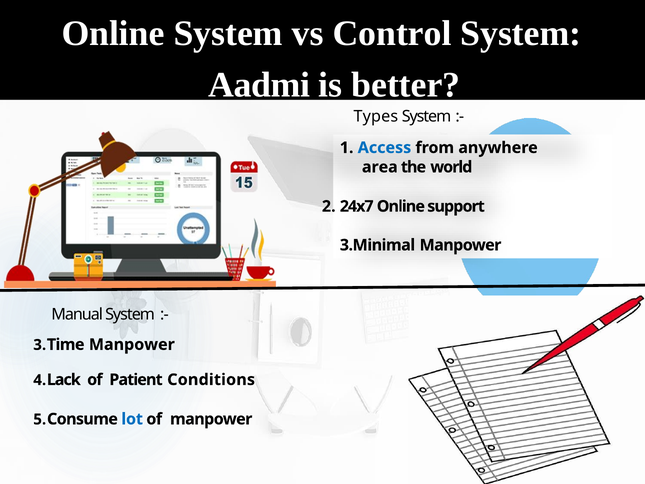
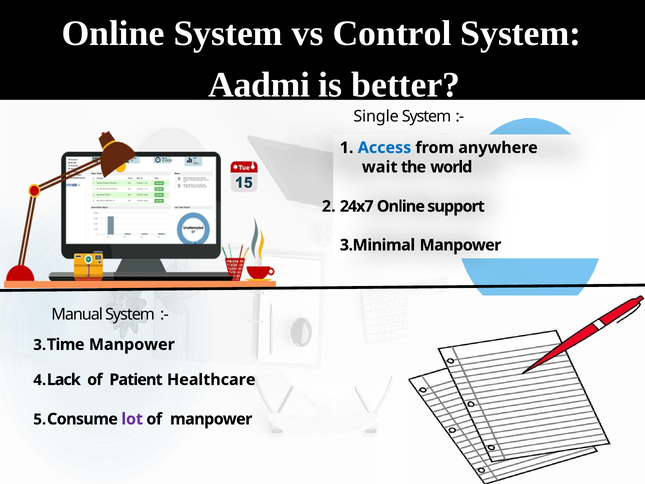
Types: Types -> Single (376, 117)
area: area -> wait (380, 167)
Conditions: Conditions -> Healthcare (211, 380)
lot colour: blue -> purple (132, 419)
